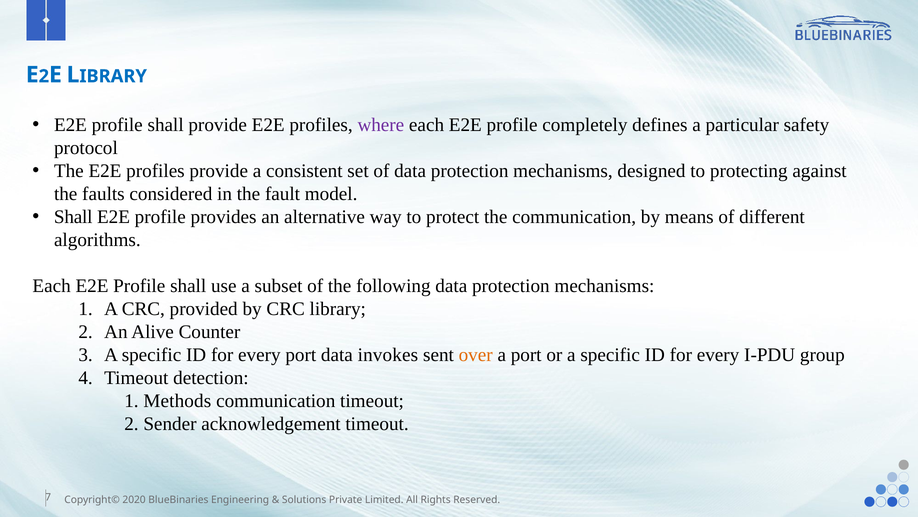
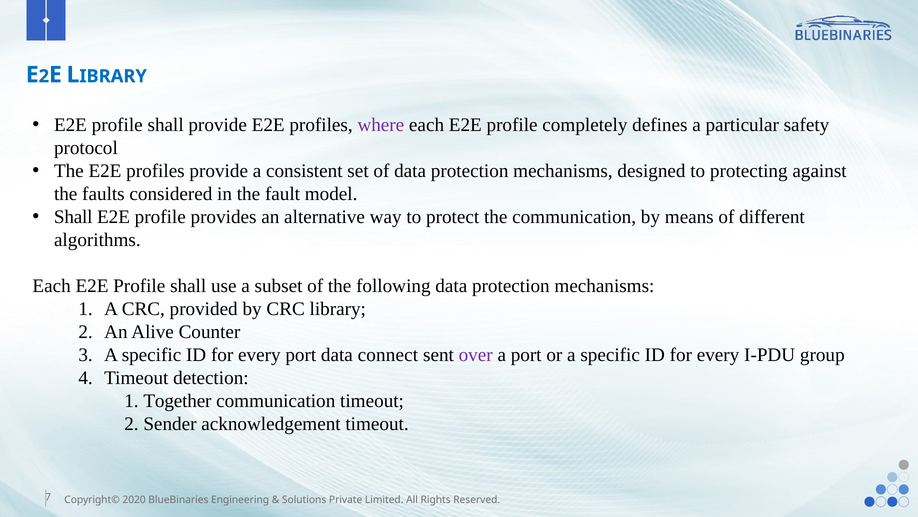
invokes: invokes -> connect (388, 354)
over colour: orange -> purple (476, 354)
Methods: Methods -> Together (177, 400)
